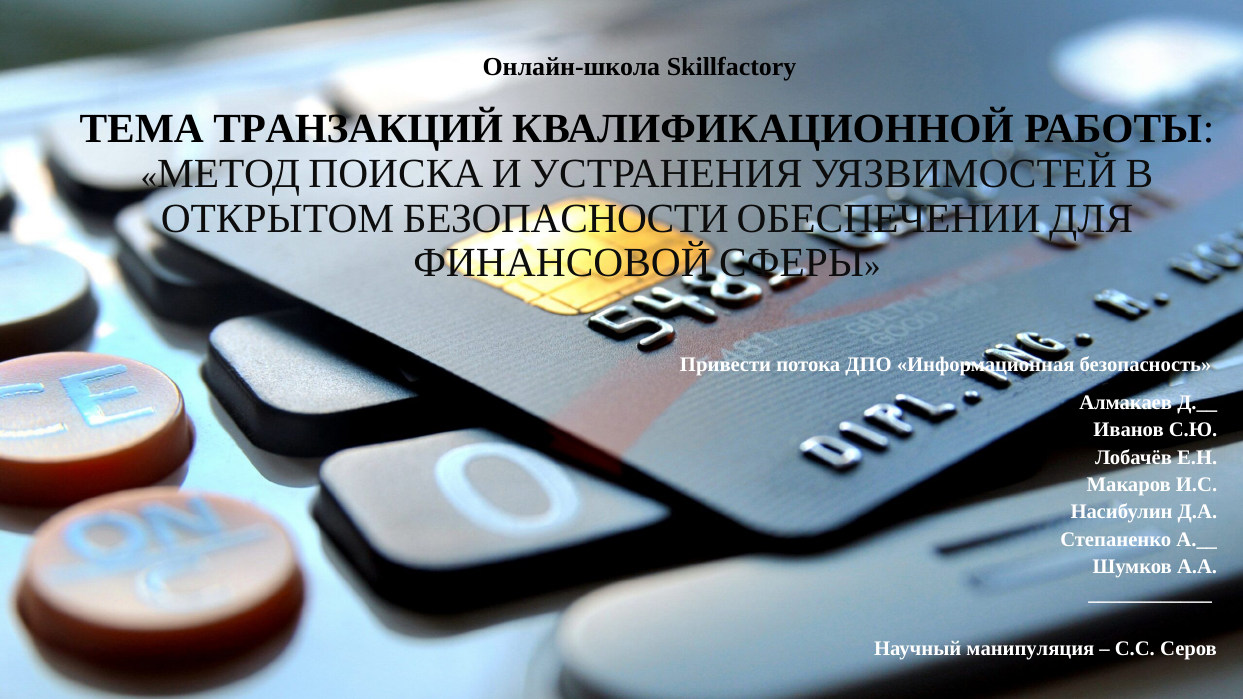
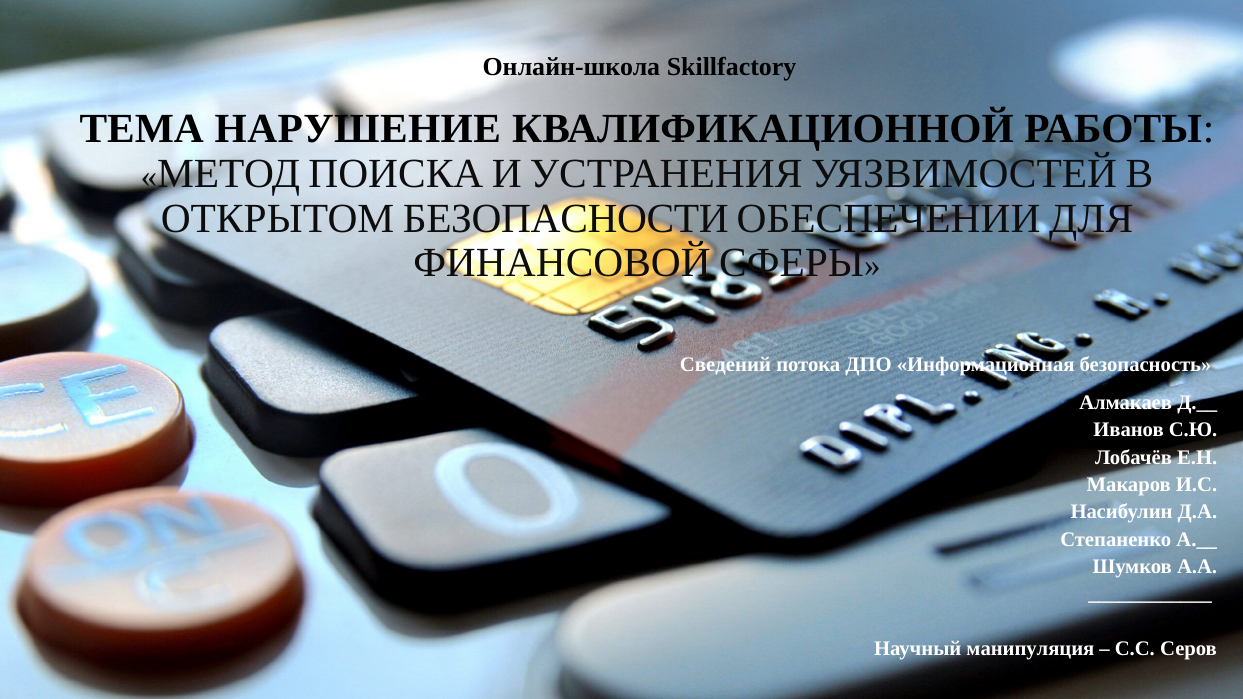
ТРАНЗАКЦИЙ: ТРАНЗАКЦИЙ -> НАРУШЕНИЕ (358, 129)
Привести: Привести -> Сведений (726, 365)
